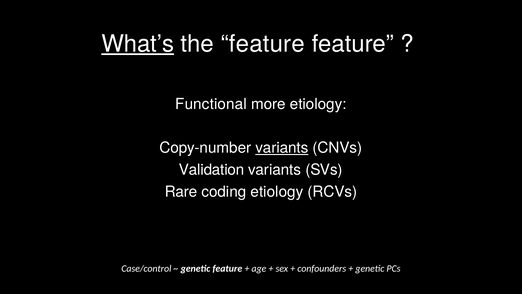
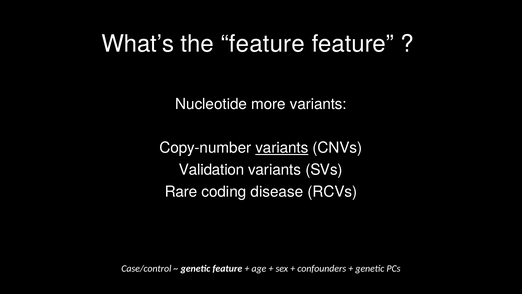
What’s underline: present -> none (138, 44)
Functional: Functional -> Nucleotide (211, 104)
more etiology: etiology -> variants (318, 104)
coding etiology: etiology -> disease (277, 191)
